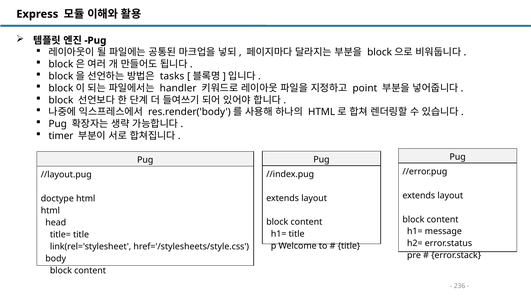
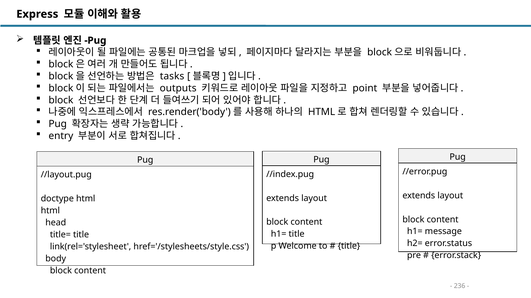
handler: handler -> outputs (178, 88)
timer: timer -> entry (61, 136)
